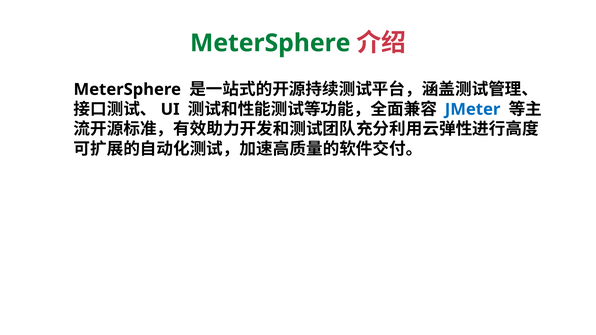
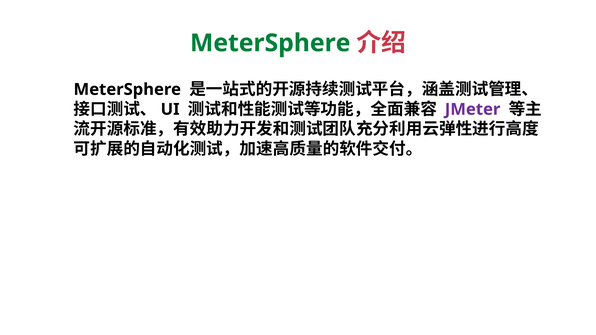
JMeter colour: blue -> purple (473, 109)
